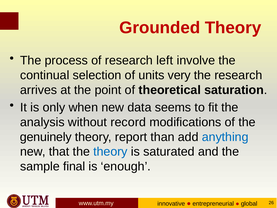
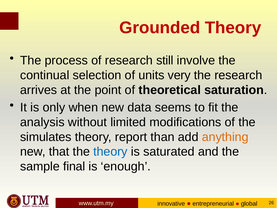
left: left -> still (165, 60)
record: record -> limited (128, 122)
genuinely: genuinely -> simulates (46, 137)
anything colour: blue -> orange (225, 137)
